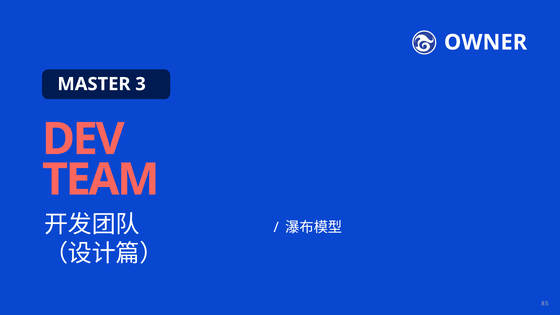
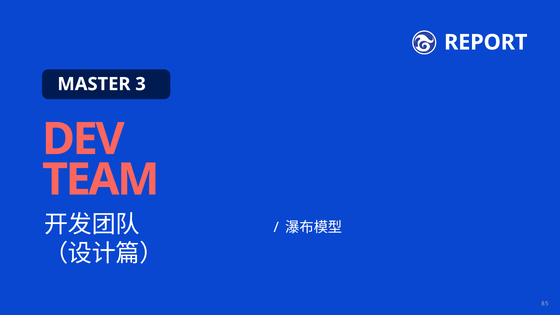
OWNER: OWNER -> REPORT (486, 42)
